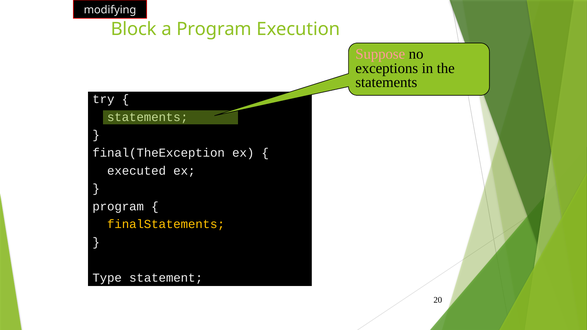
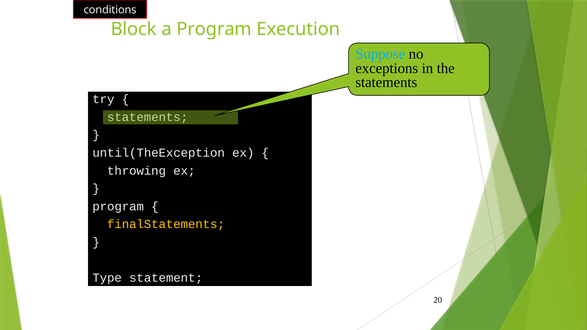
modifying: modifying -> conditions (110, 10)
Suppose colour: pink -> light blue (380, 54)
final(TheException: final(TheException -> until(TheException (159, 153)
executed: executed -> throwing (137, 171)
